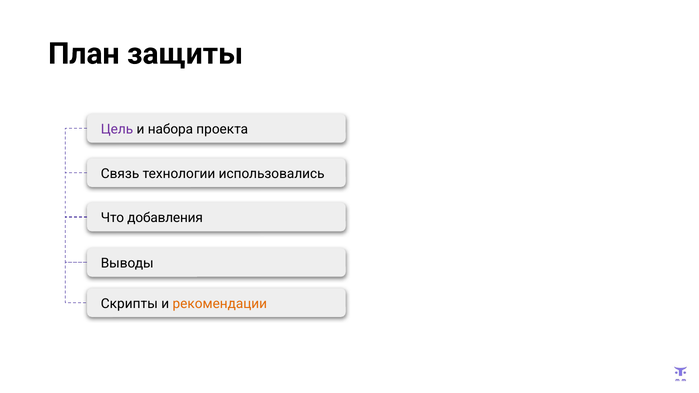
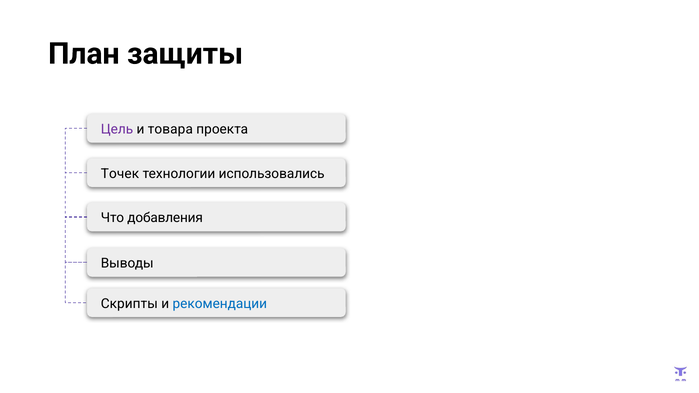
набора: набора -> товара (170, 129)
Связь: Связь -> Точек (120, 174)
рекомендации colour: orange -> blue (220, 304)
